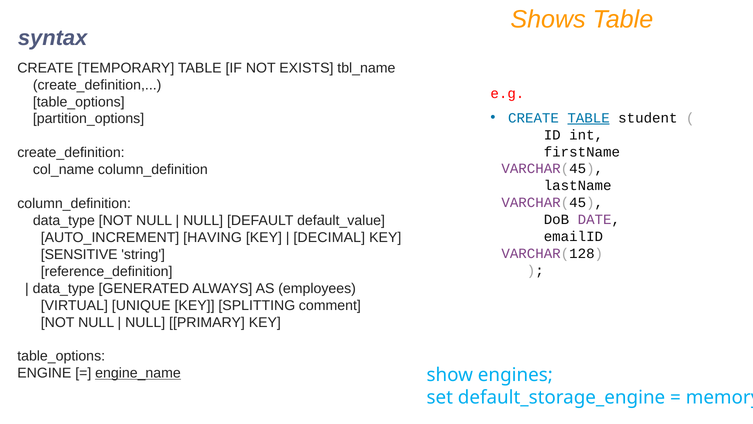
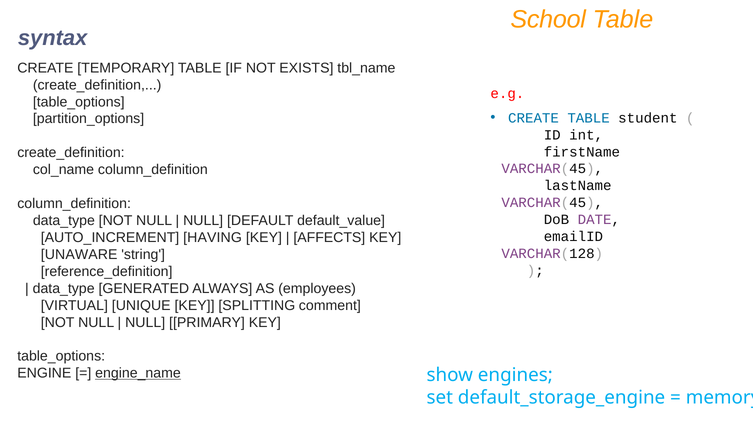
Shows: Shows -> School (548, 20)
TABLE underline: present -> none (589, 118)
DECIMAL: DECIMAL -> AFFECTS (329, 237)
SENSITIVE: SENSITIVE -> UNAWARE (79, 254)
